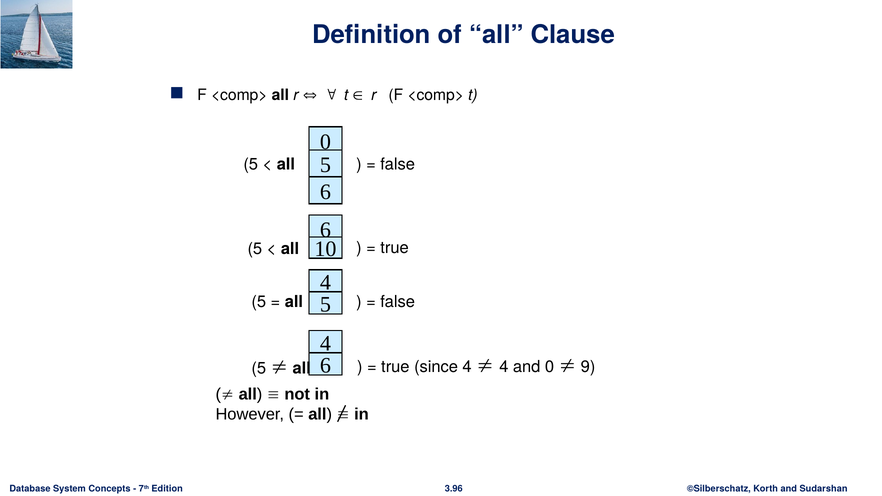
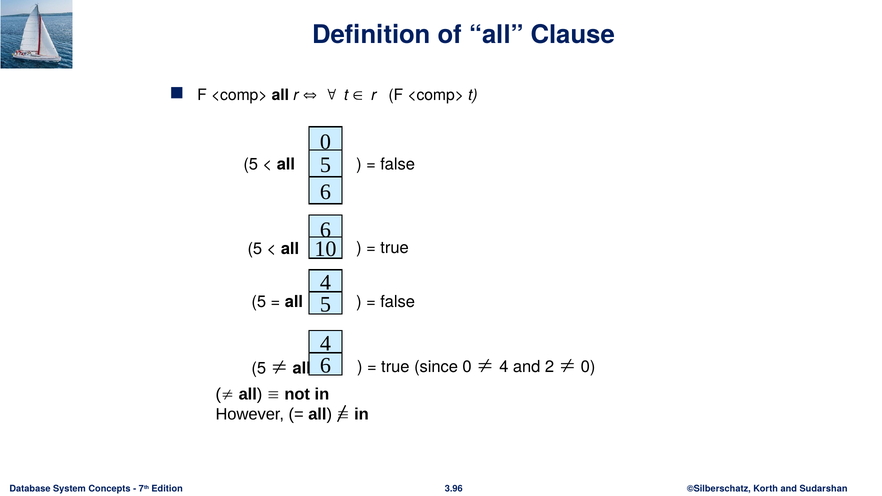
since 4: 4 -> 0 (467, 367)
and 0: 0 -> 2 (550, 367)
9: 9 -> 0 (588, 367)
